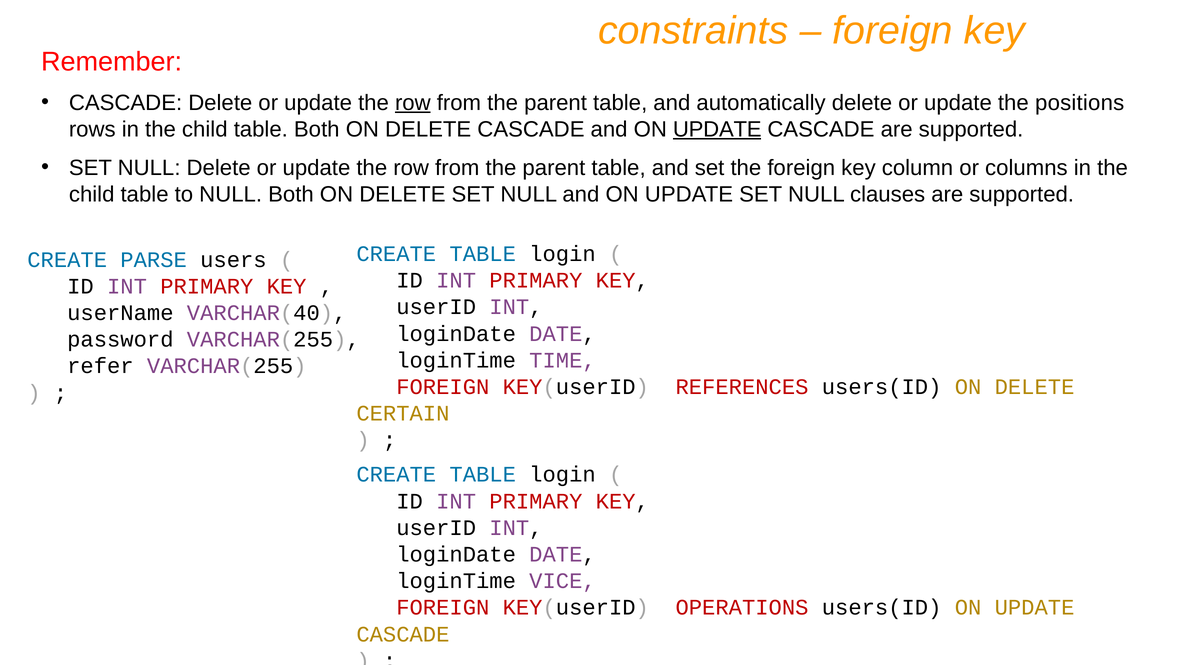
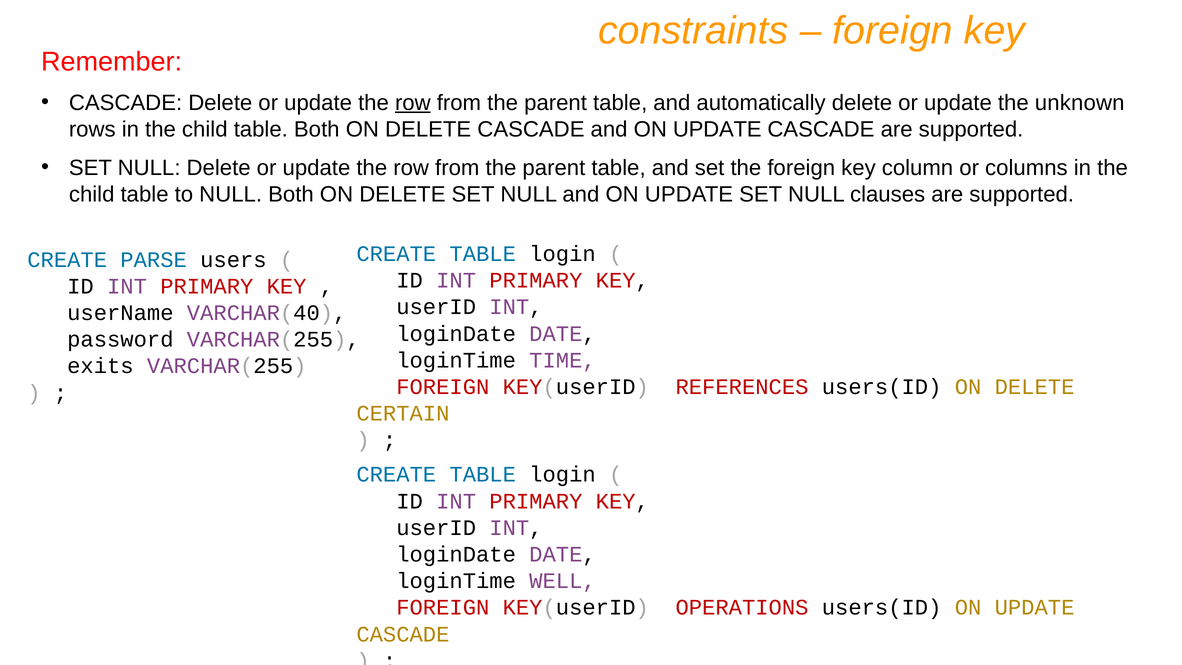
positions: positions -> unknown (1080, 103)
UPDATE underline: present -> none (717, 129)
refer: refer -> exits (100, 366)
VICE: VICE -> WELL (562, 581)
